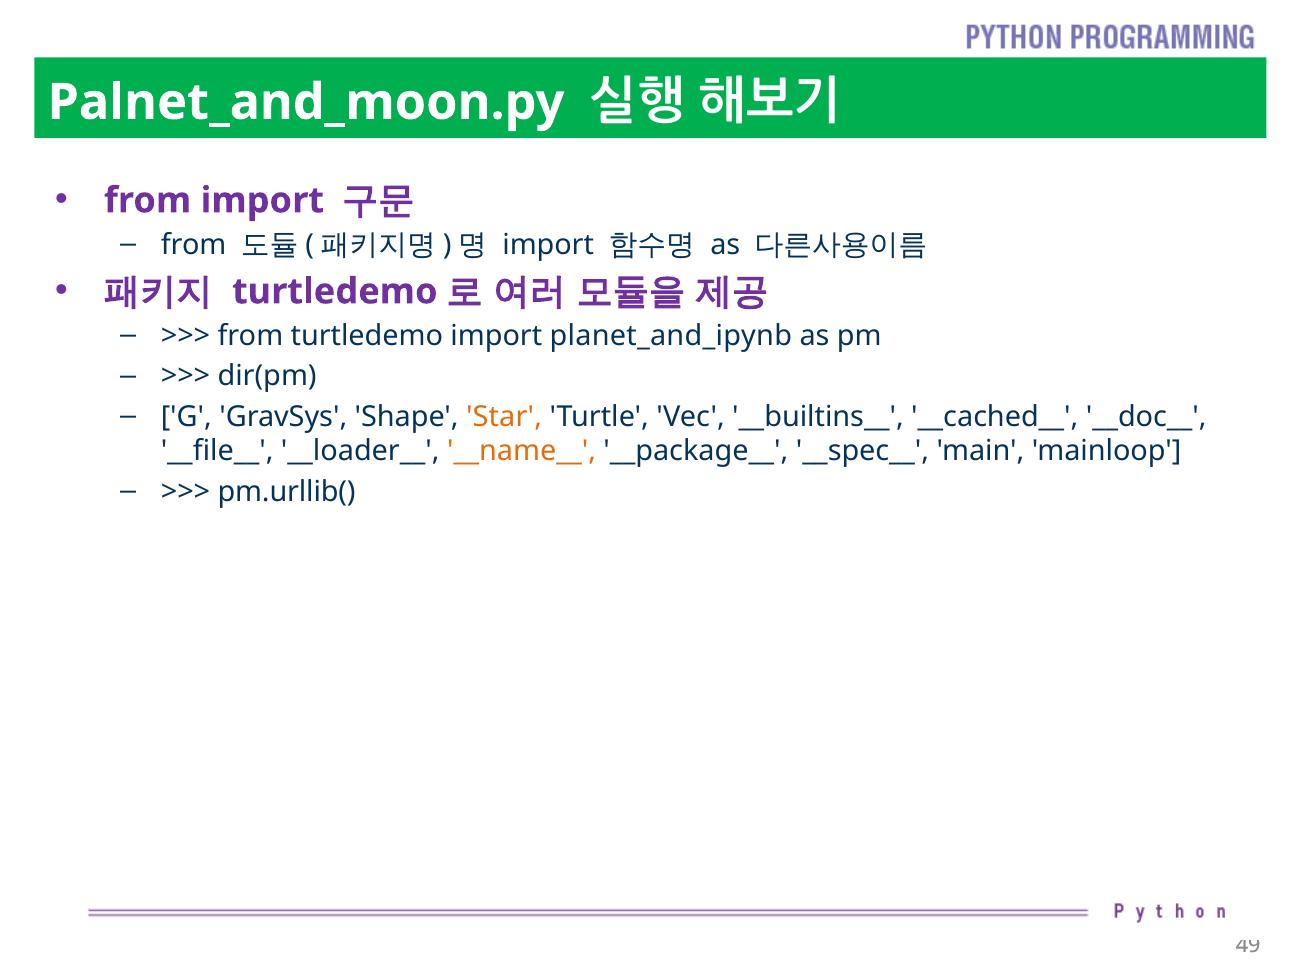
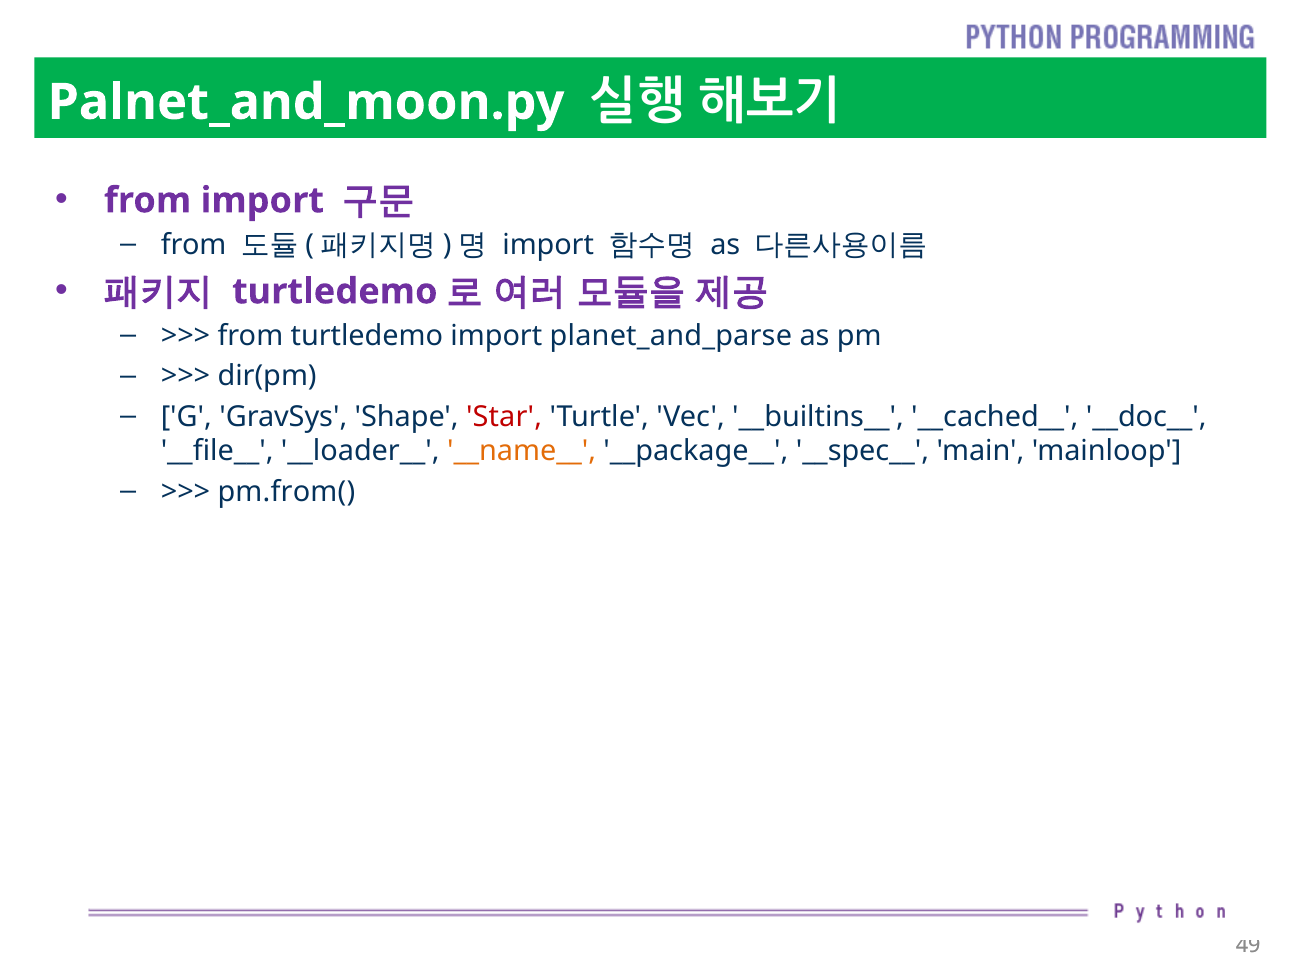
planet_and_ipynb: planet_and_ipynb -> planet_and_parse (671, 336)
Star colour: orange -> red (504, 417)
pm.urllib(: pm.urllib( -> pm.from( (286, 492)
